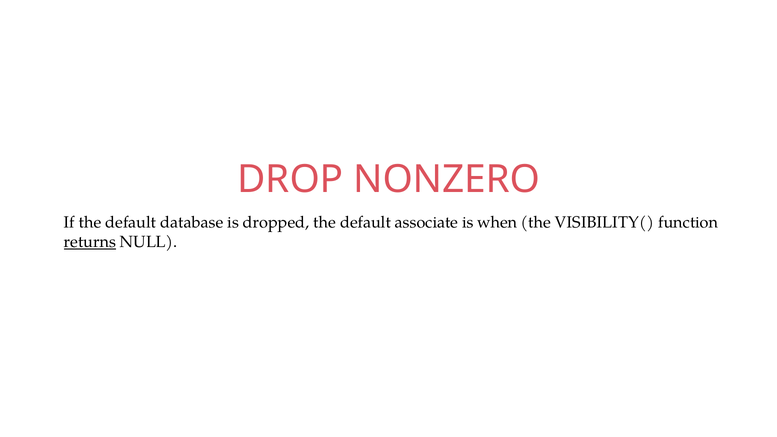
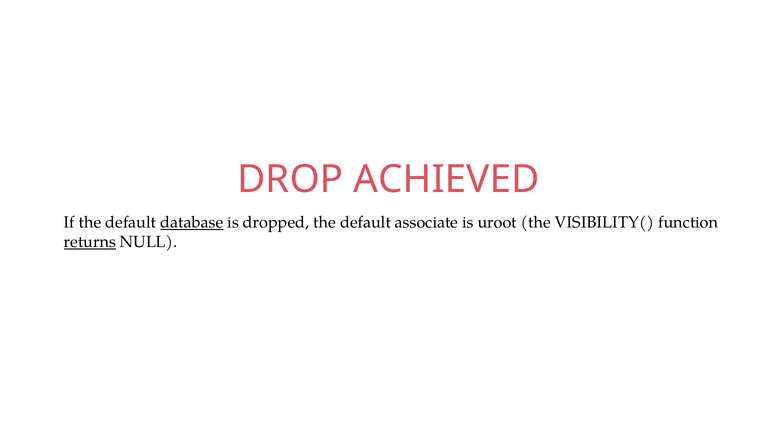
NONZERO: NONZERO -> ACHIEVED (447, 179)
database underline: none -> present (192, 223)
when: when -> uroot (497, 223)
